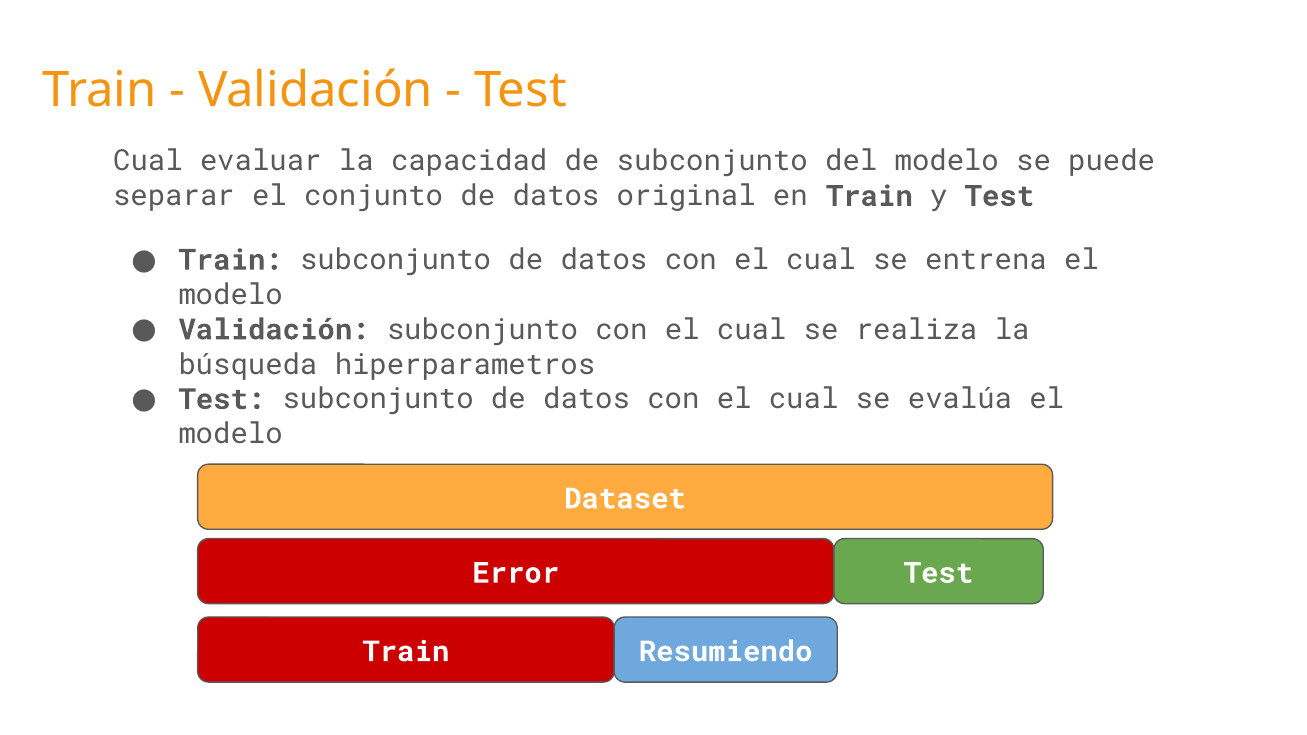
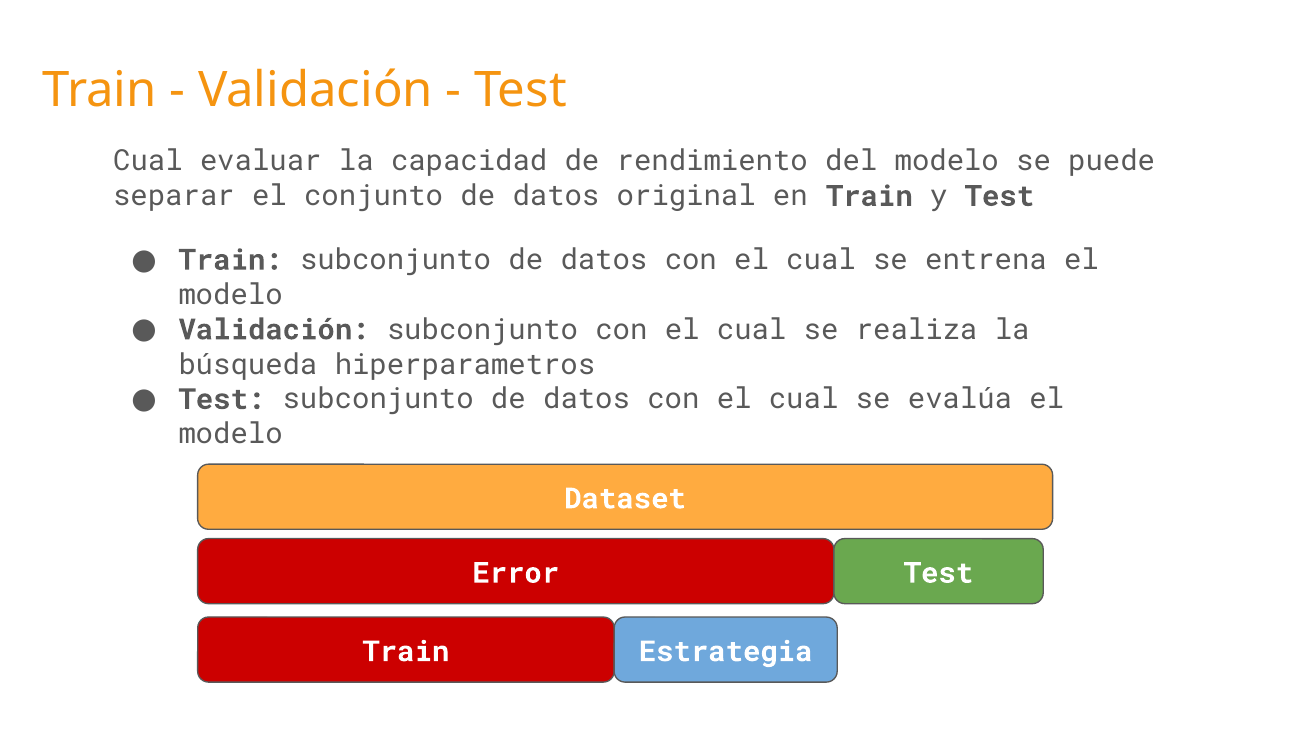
de subconjunto: subconjunto -> rendimiento (712, 161)
Resumiendo: Resumiendo -> Estrategia (726, 652)
